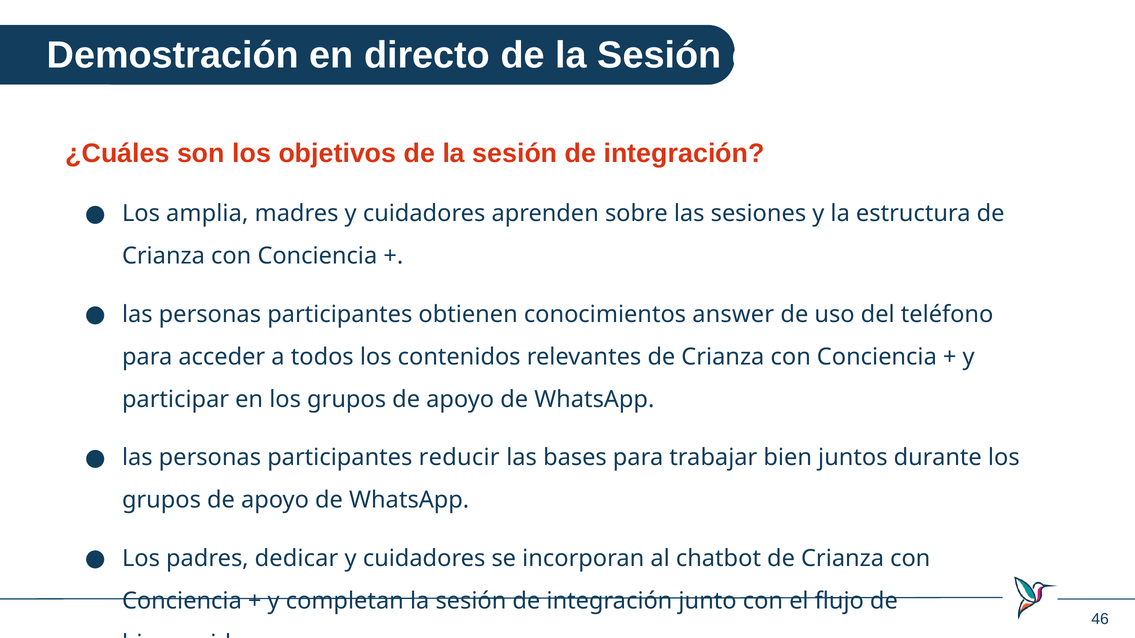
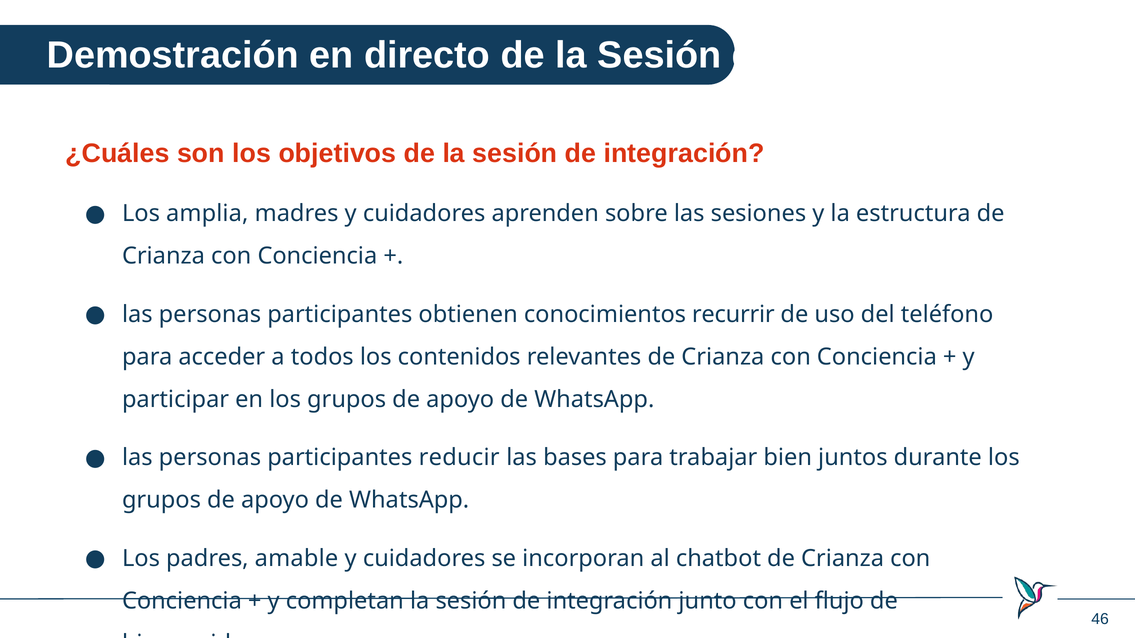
answer: answer -> recurrir (733, 315)
dedicar: dedicar -> amable (296, 559)
